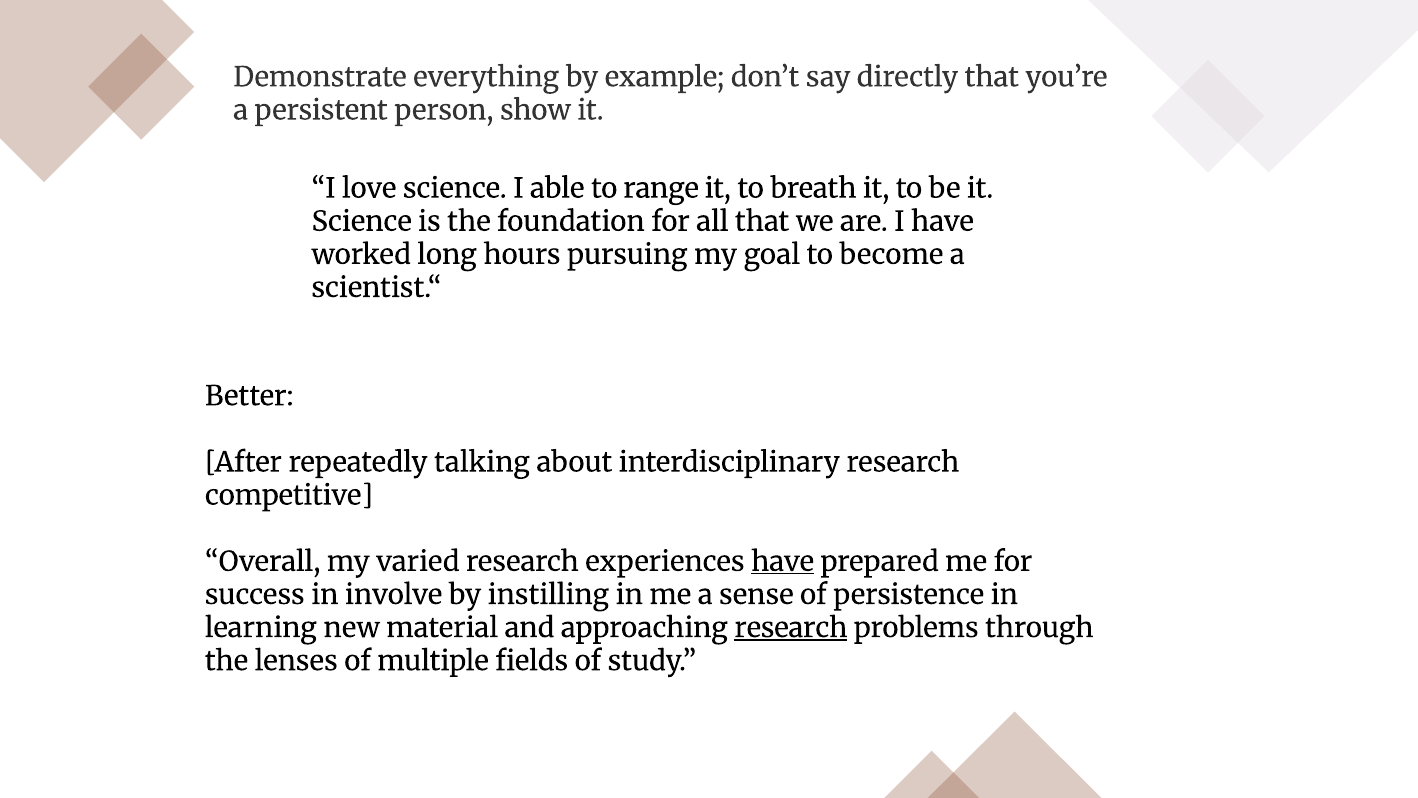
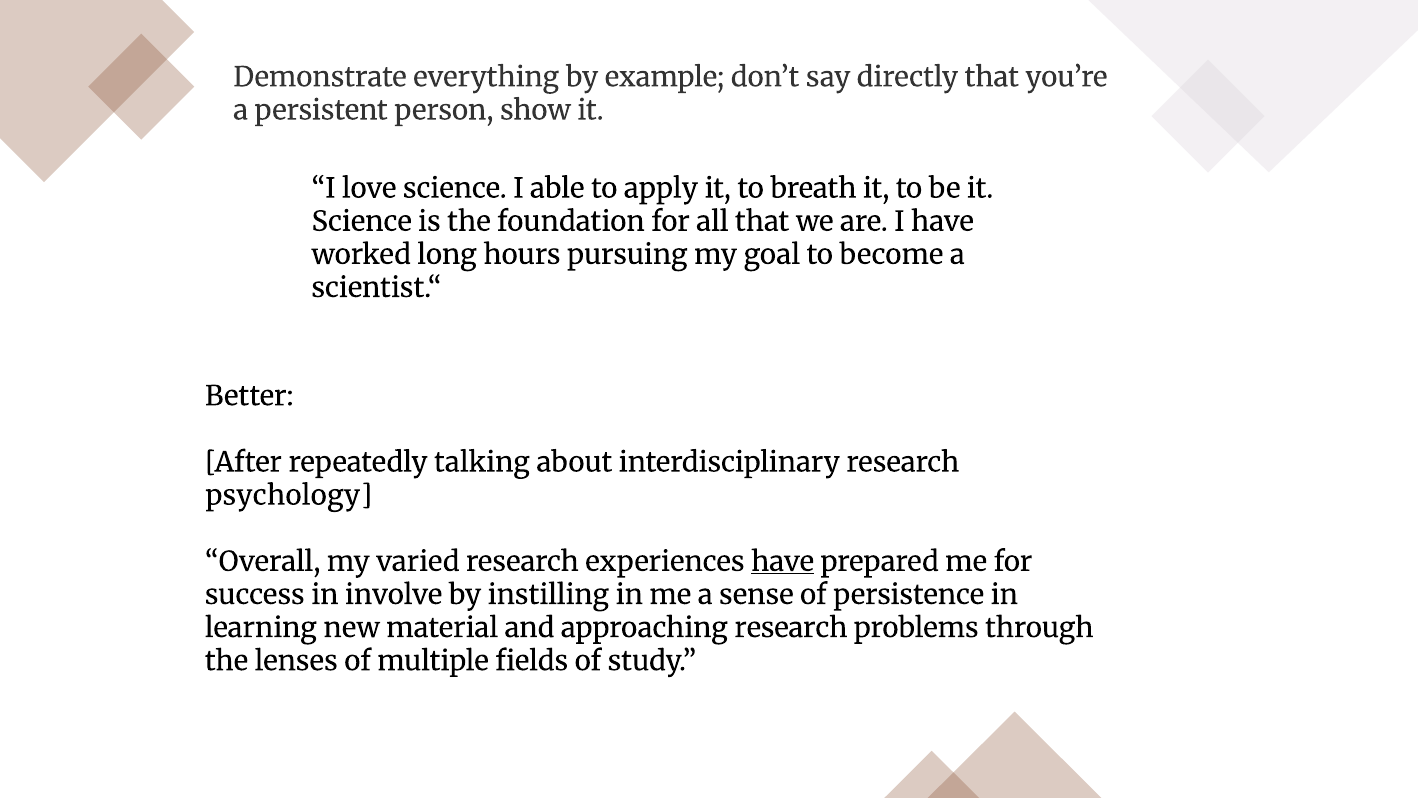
range: range -> apply (661, 188)
competitive: competitive -> psychology (289, 495)
research underline: present -> none (791, 628)
